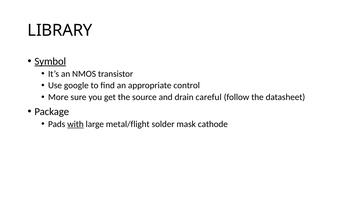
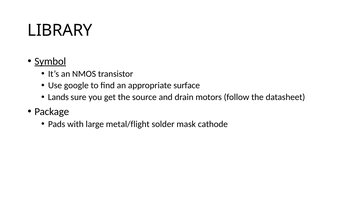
control: control -> surface (187, 86)
More: More -> Lands (58, 97)
careful: careful -> motors (209, 97)
with underline: present -> none (75, 124)
